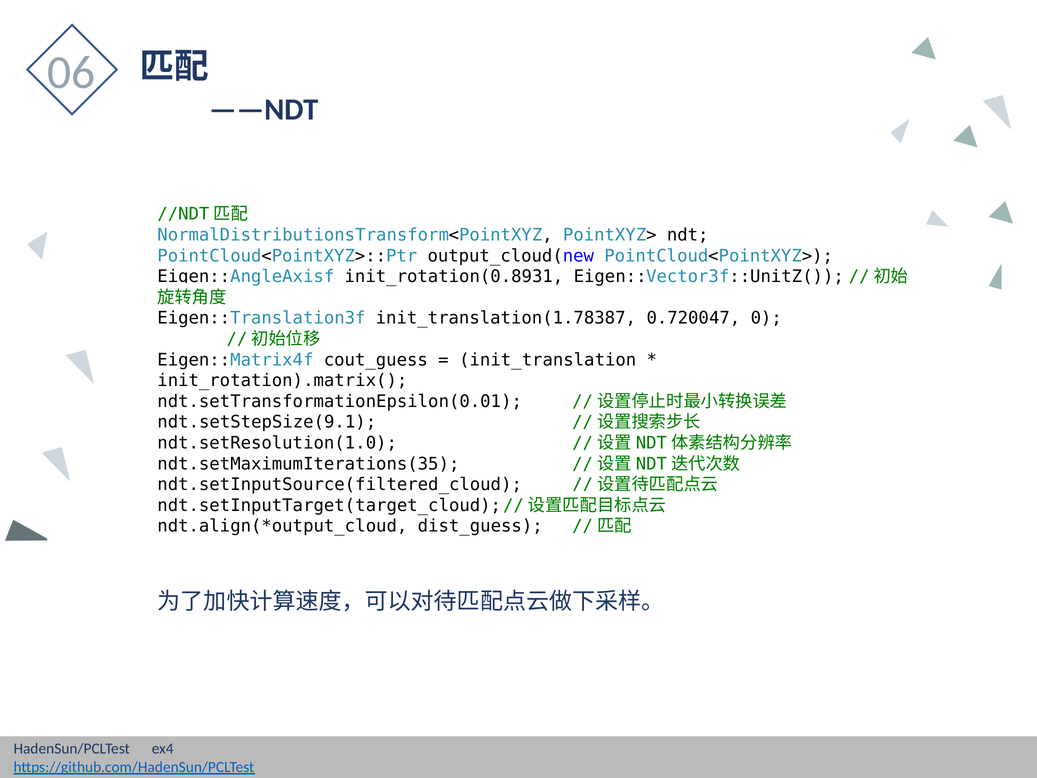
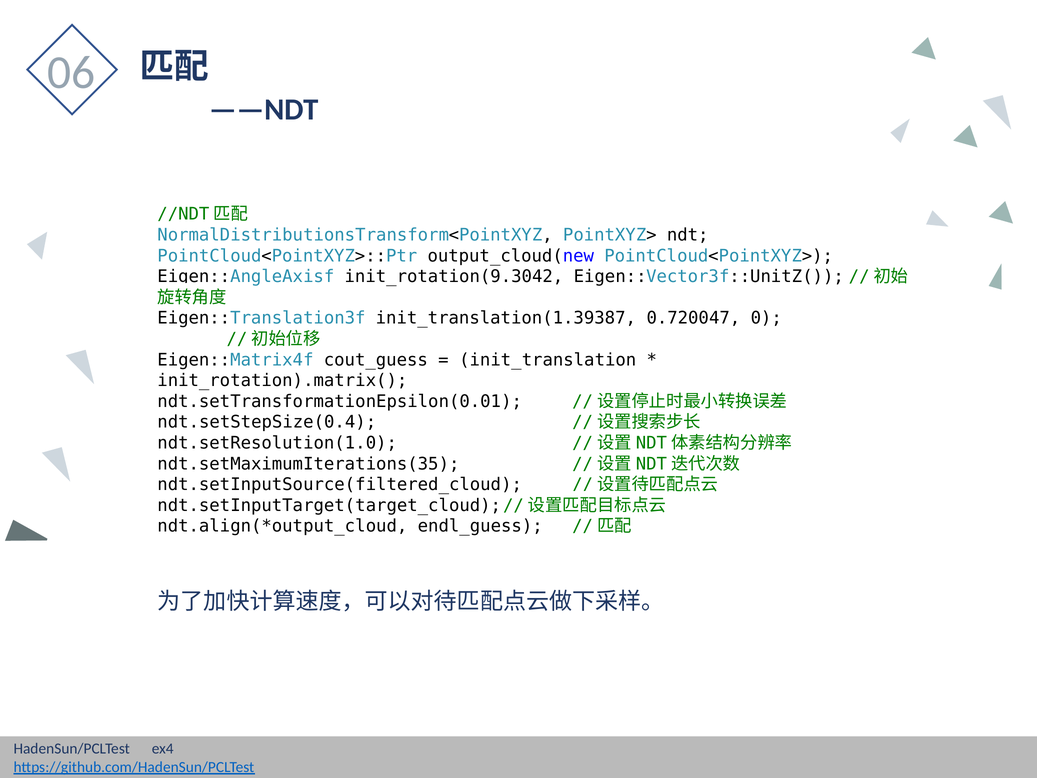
init_rotation(0.8931: init_rotation(0.8931 -> init_rotation(9.3042 (454, 277)
init_translation(1.78387: init_translation(1.78387 -> init_translation(1.39387 (506, 318)
ndt.setStepSize(9.1: ndt.setStepSize(9.1 -> ndt.setStepSize(0.4 (267, 422)
dist_guess: dist_guess -> endl_guess (480, 526)
